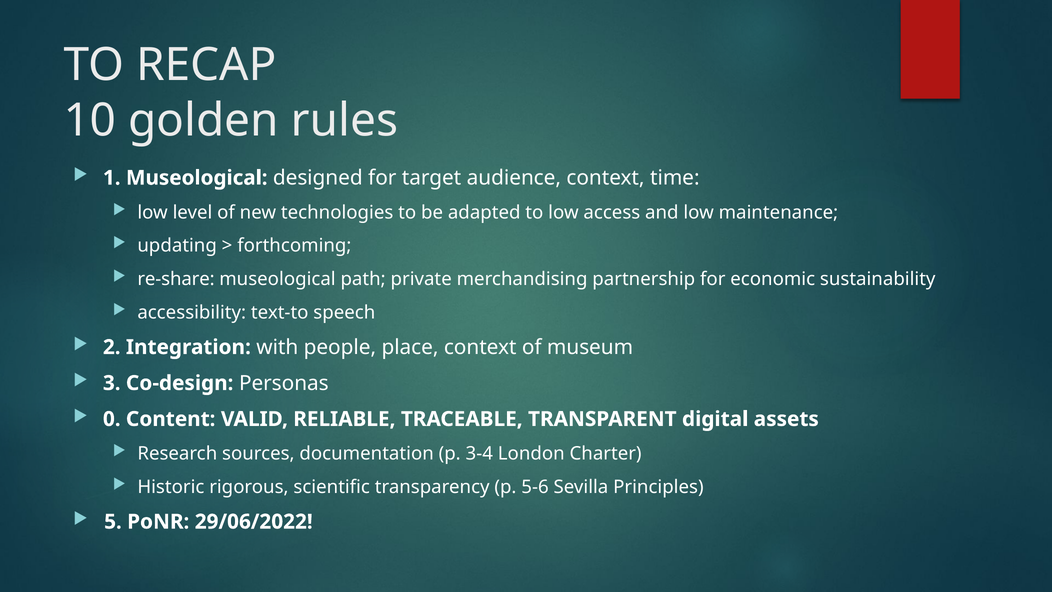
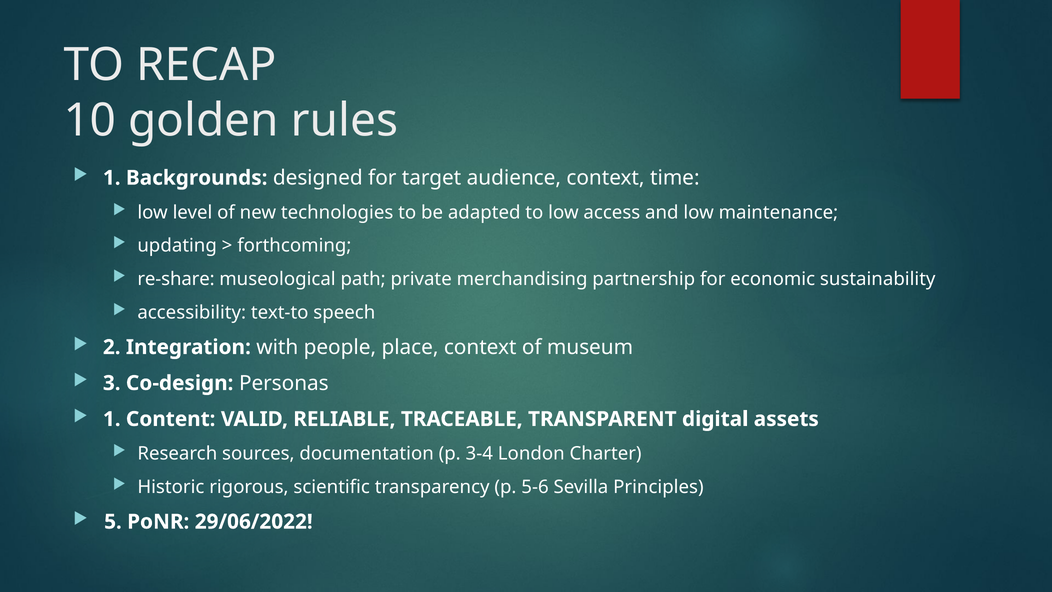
1 Museological: Museological -> Backgrounds (197, 178)
0: 0 -> 1 (112, 419)
